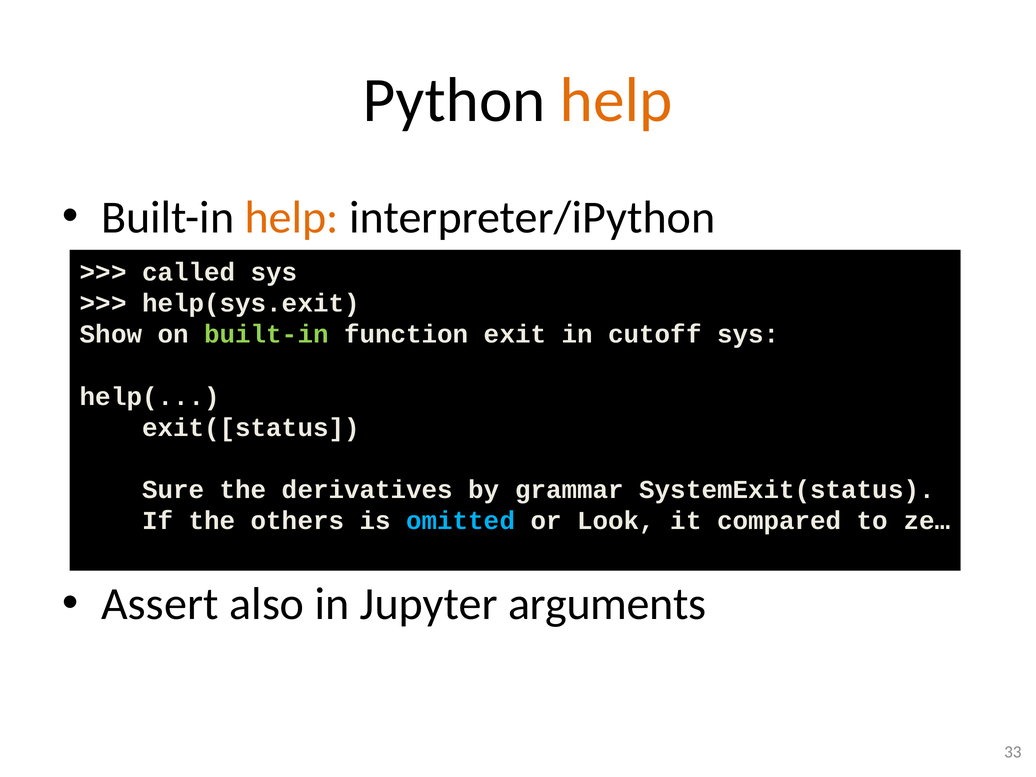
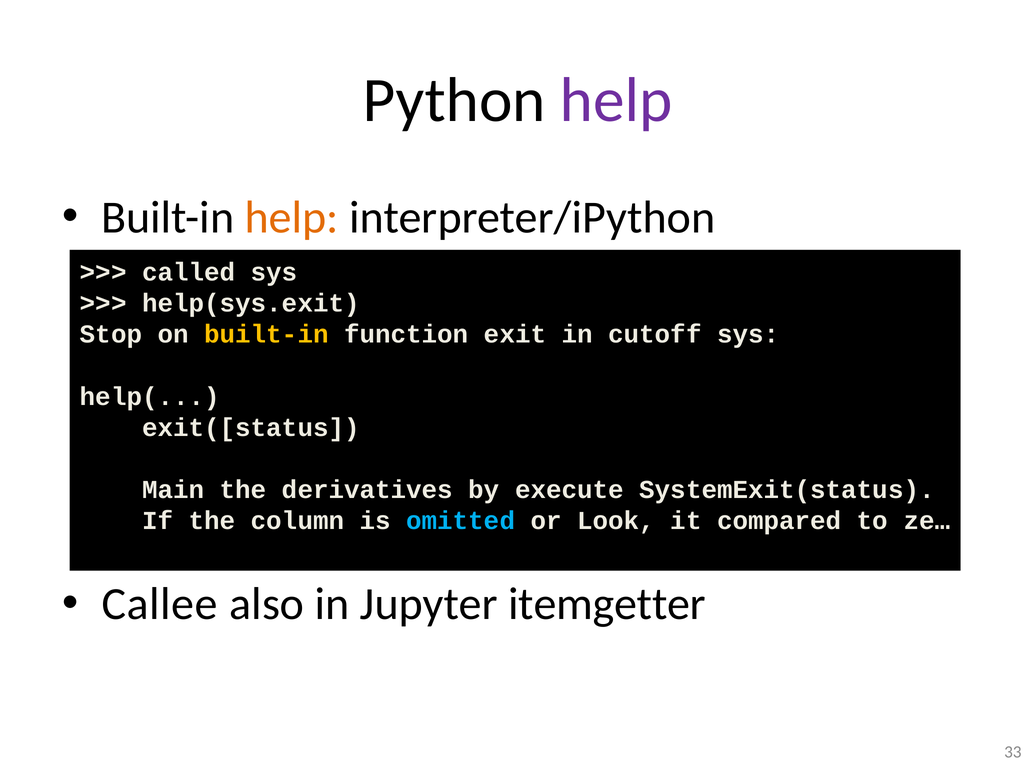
help colour: orange -> purple (616, 100)
Show: Show -> Stop (111, 334)
built-in colour: light green -> yellow (266, 334)
Sure: Sure -> Main (173, 490)
grammar: grammar -> execute (569, 490)
others: others -> column (298, 521)
Assert: Assert -> Callee (160, 604)
arguments: arguments -> itemgetter (607, 604)
